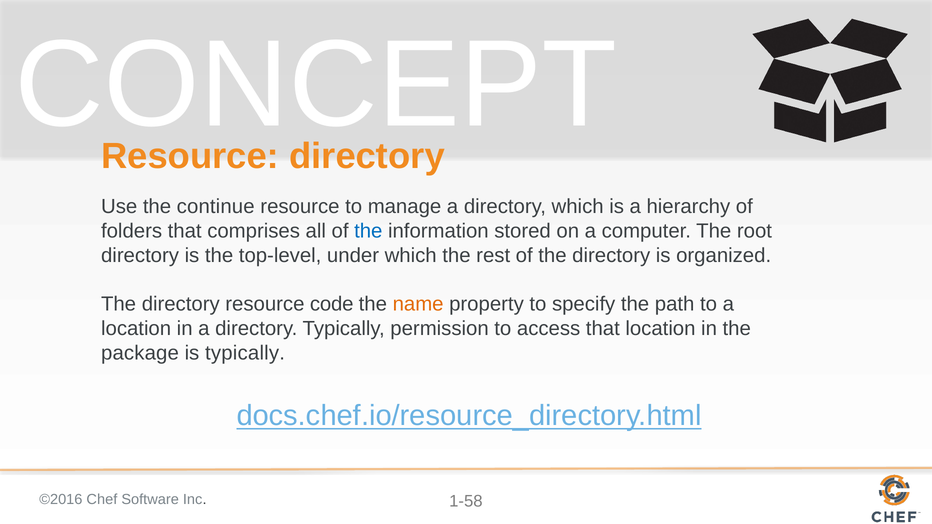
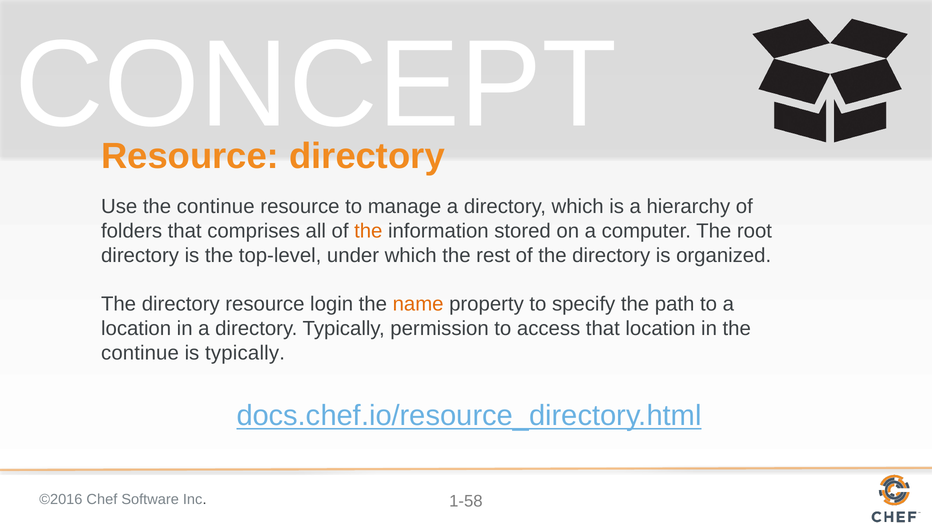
the colour: blue -> orange (368, 231)
code: code -> login (332, 304)
package: package -> continue (140, 353)
